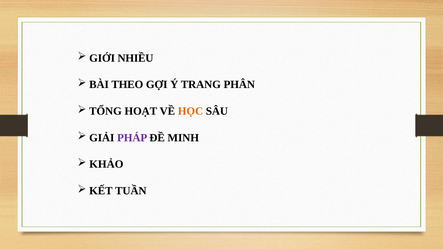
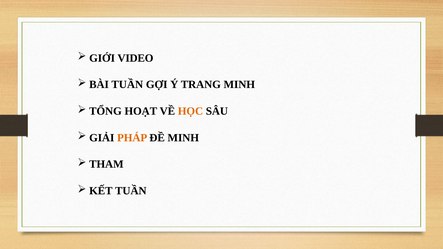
NHIỀU: NHIỀU -> VIDEO (135, 58)
BÀI THEO: THEO -> TUẦN (127, 85)
TRANG PHÂN: PHÂN -> MINH (239, 85)
PHÁP colour: purple -> orange (132, 138)
KHẢO: KHẢO -> THAM (106, 164)
